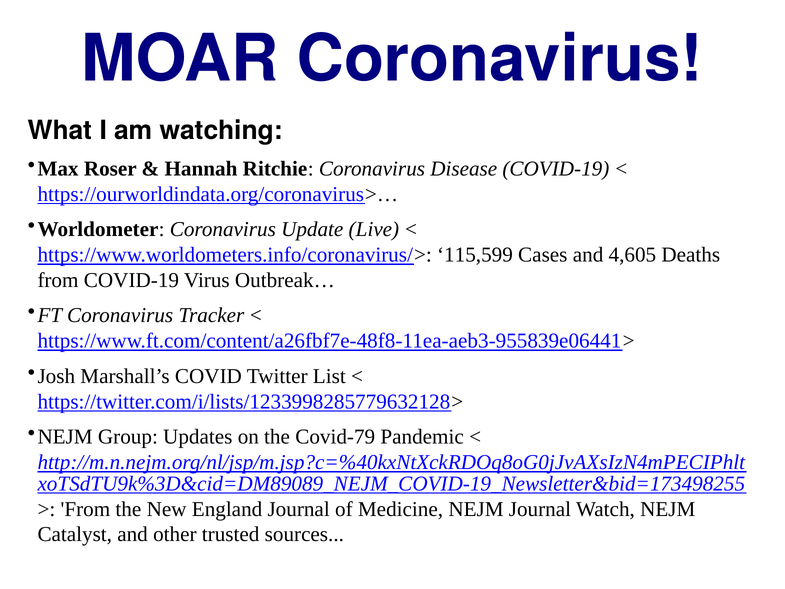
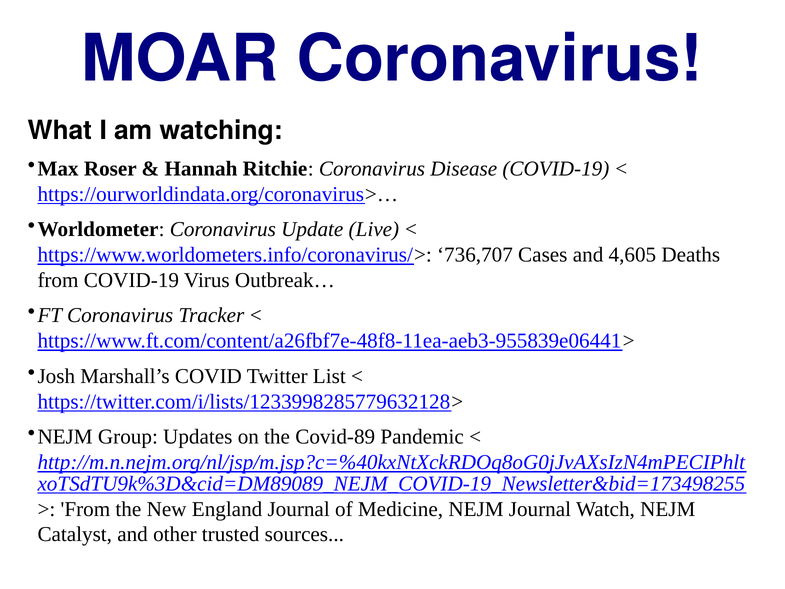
115,599: 115,599 -> 736,707 (475, 255)
Covid-79: Covid-79 -> Covid-89 (335, 437)
